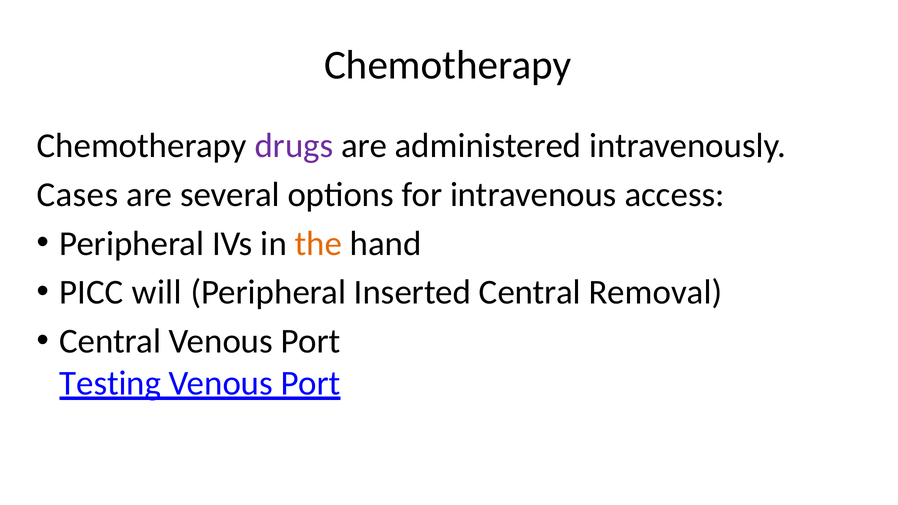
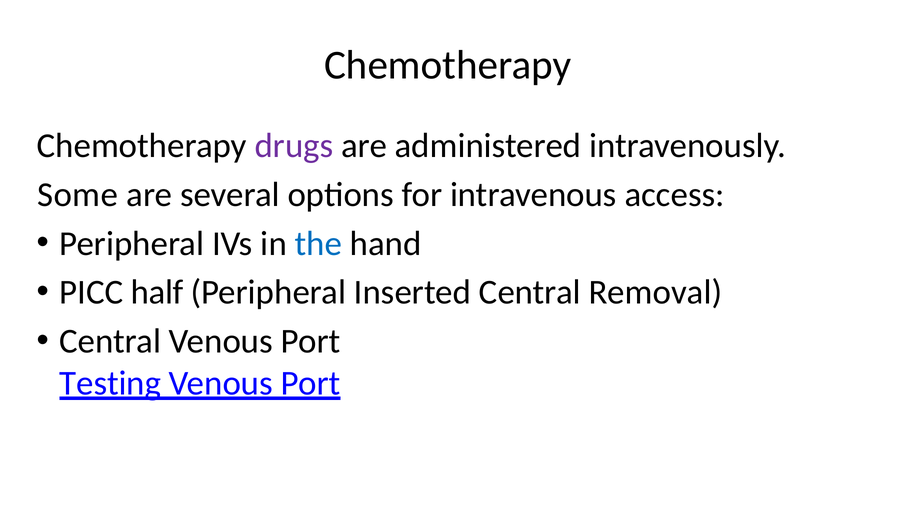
Cases: Cases -> Some (78, 195)
the colour: orange -> blue (318, 244)
will: will -> half (157, 293)
